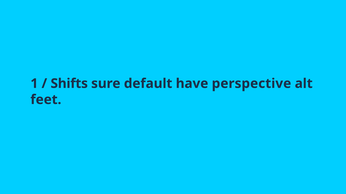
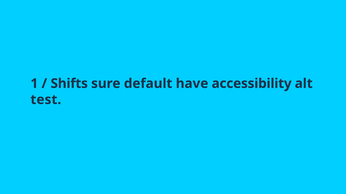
perspective: perspective -> accessibility (252, 84)
feet: feet -> test (46, 100)
